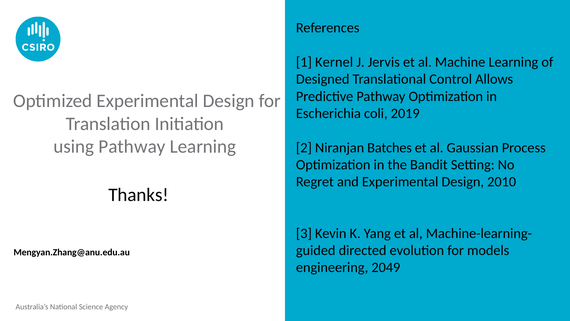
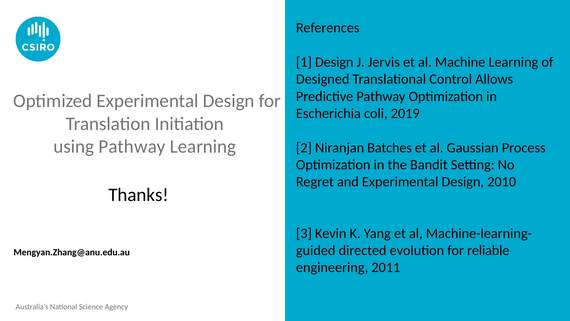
1 Kernel: Kernel -> Design (334, 62)
models: models -> reliable (488, 250)
2049: 2049 -> 2011 (386, 267)
